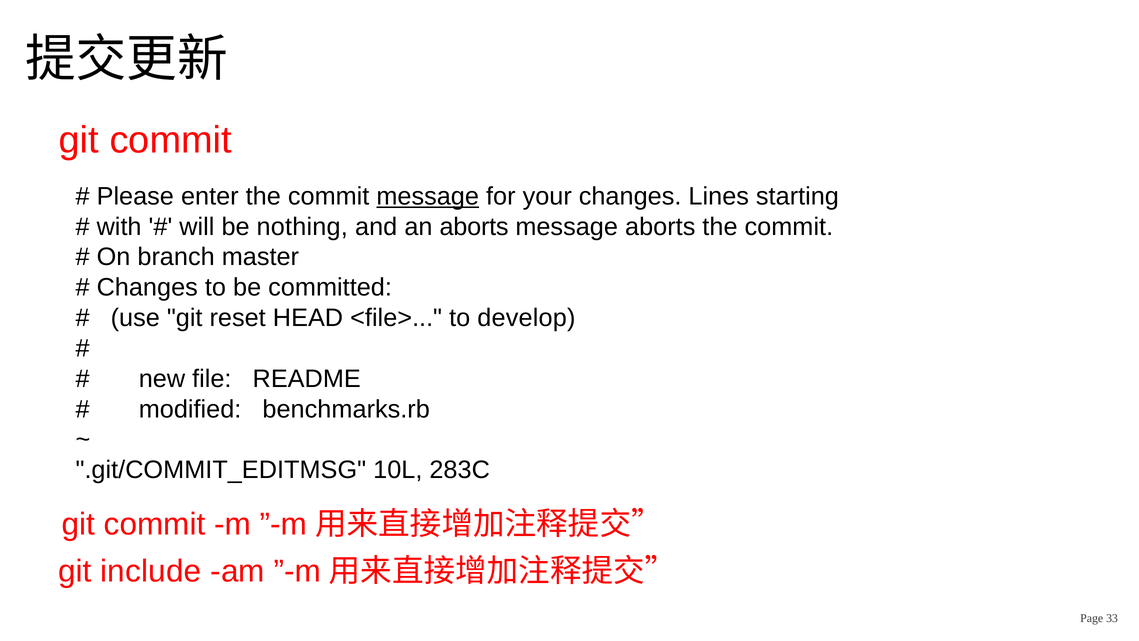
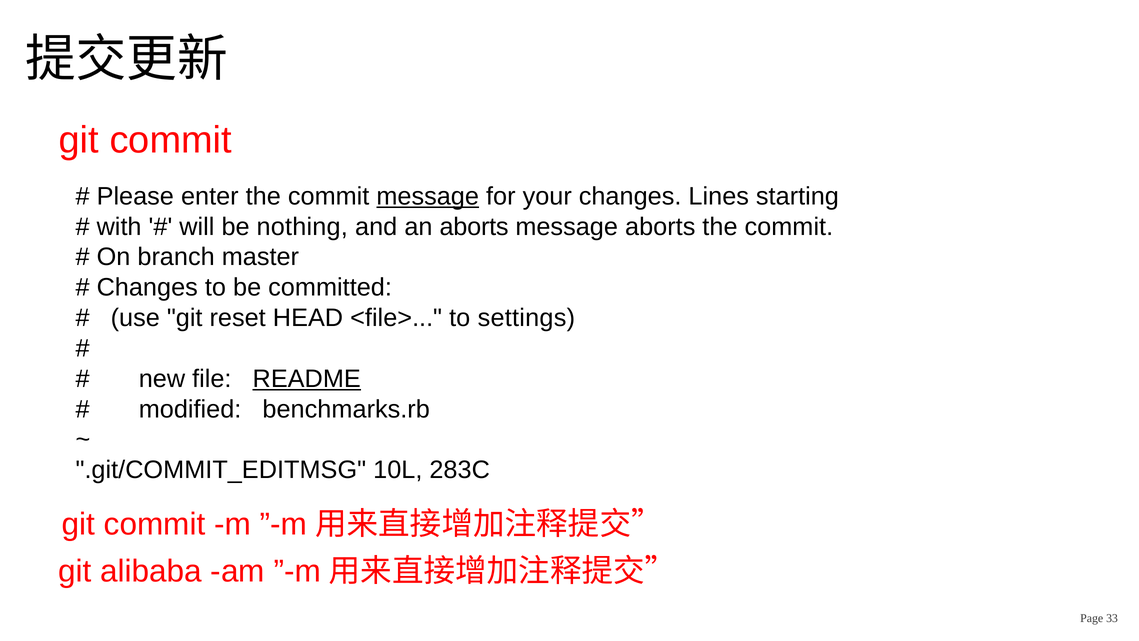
develop: develop -> settings (526, 318)
README underline: none -> present (307, 379)
include: include -> alibaba (151, 571)
